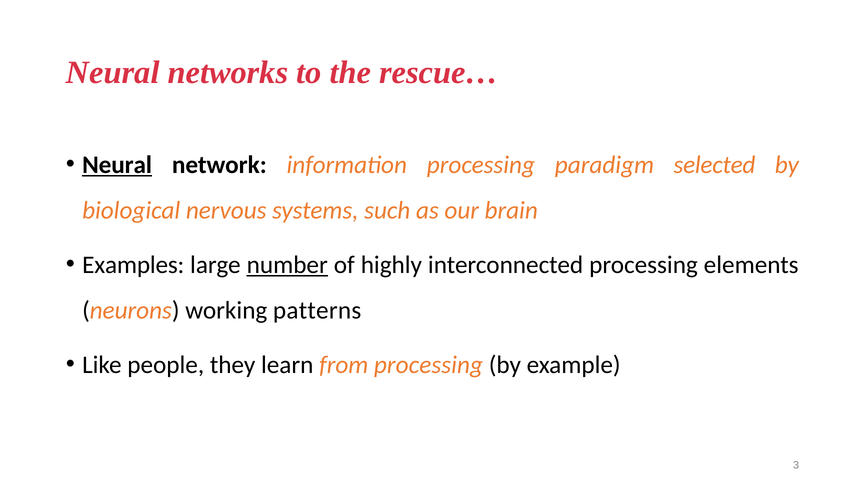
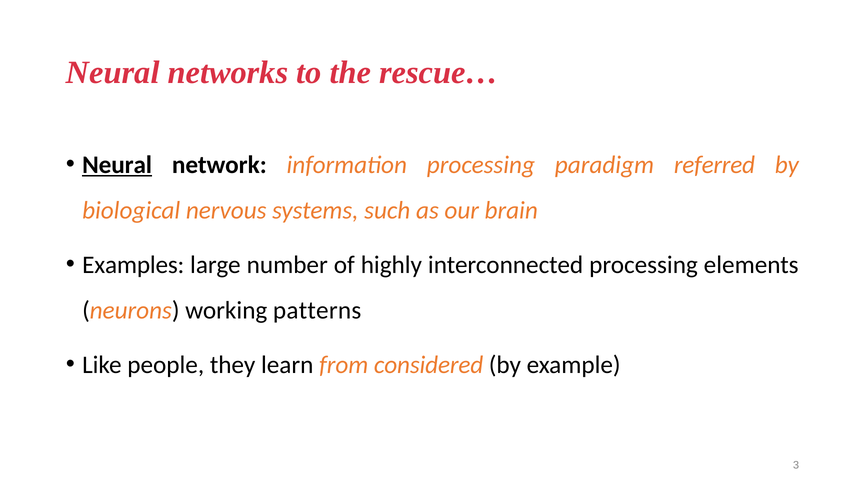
selected: selected -> referred (715, 165)
number underline: present -> none (287, 265)
from processing: processing -> considered (429, 365)
